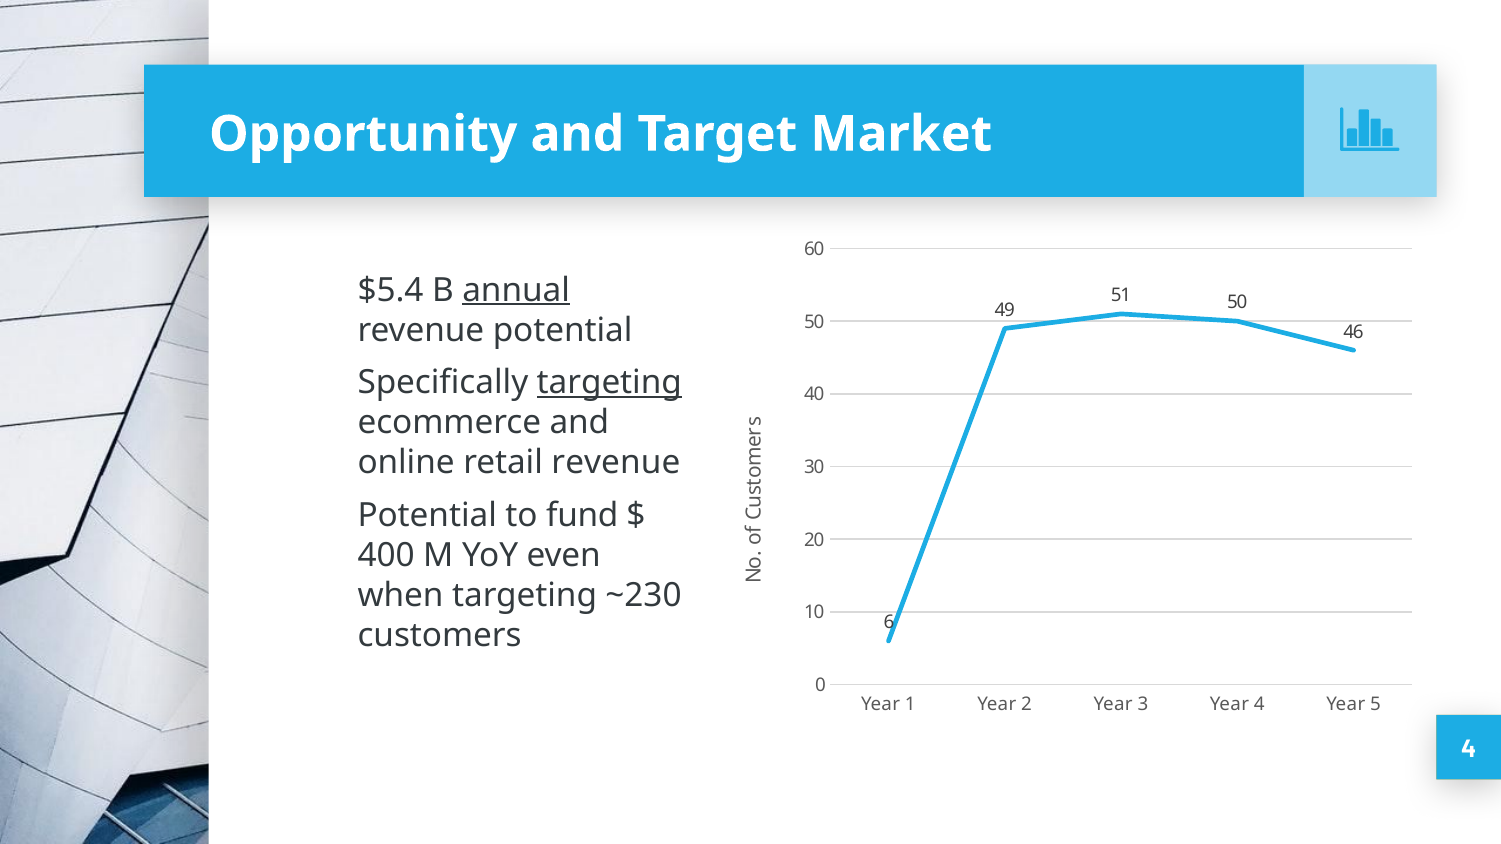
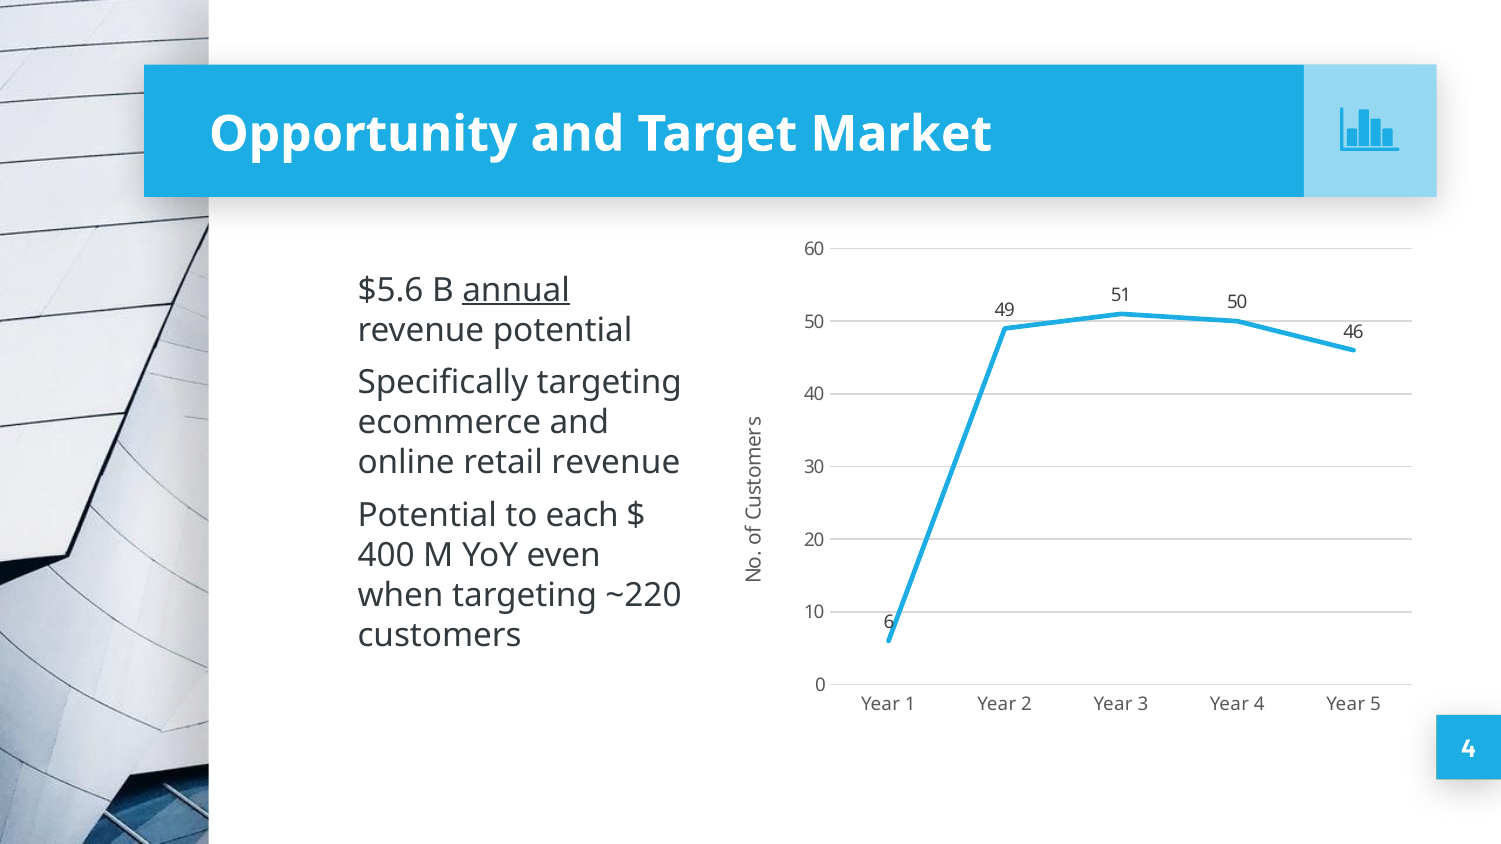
$5.4: $5.4 -> $5.6 (391, 290)
targeting underline: present -> none (609, 383)
fund: fund -> each (582, 515)
~230: ~230 -> ~220 (644, 595)
